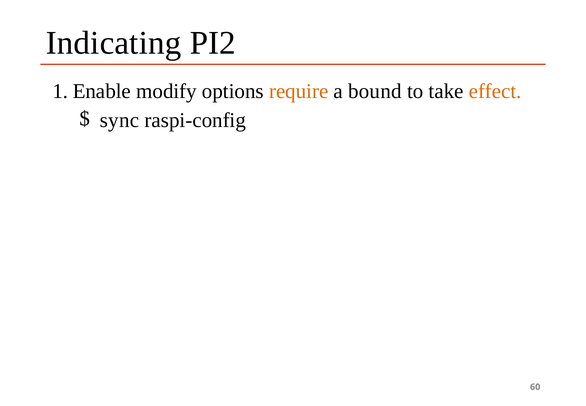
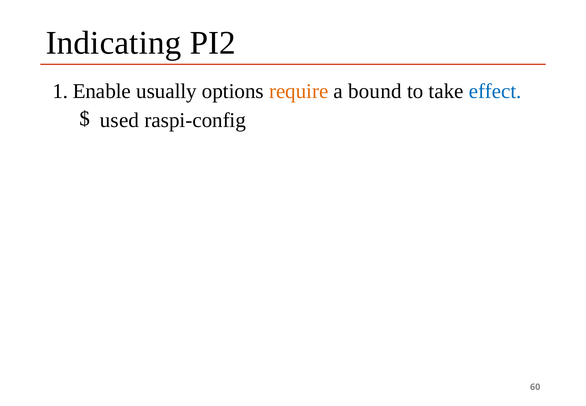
modify: modify -> usually (167, 91)
effect colour: orange -> blue (495, 91)
sync: sync -> used (119, 120)
